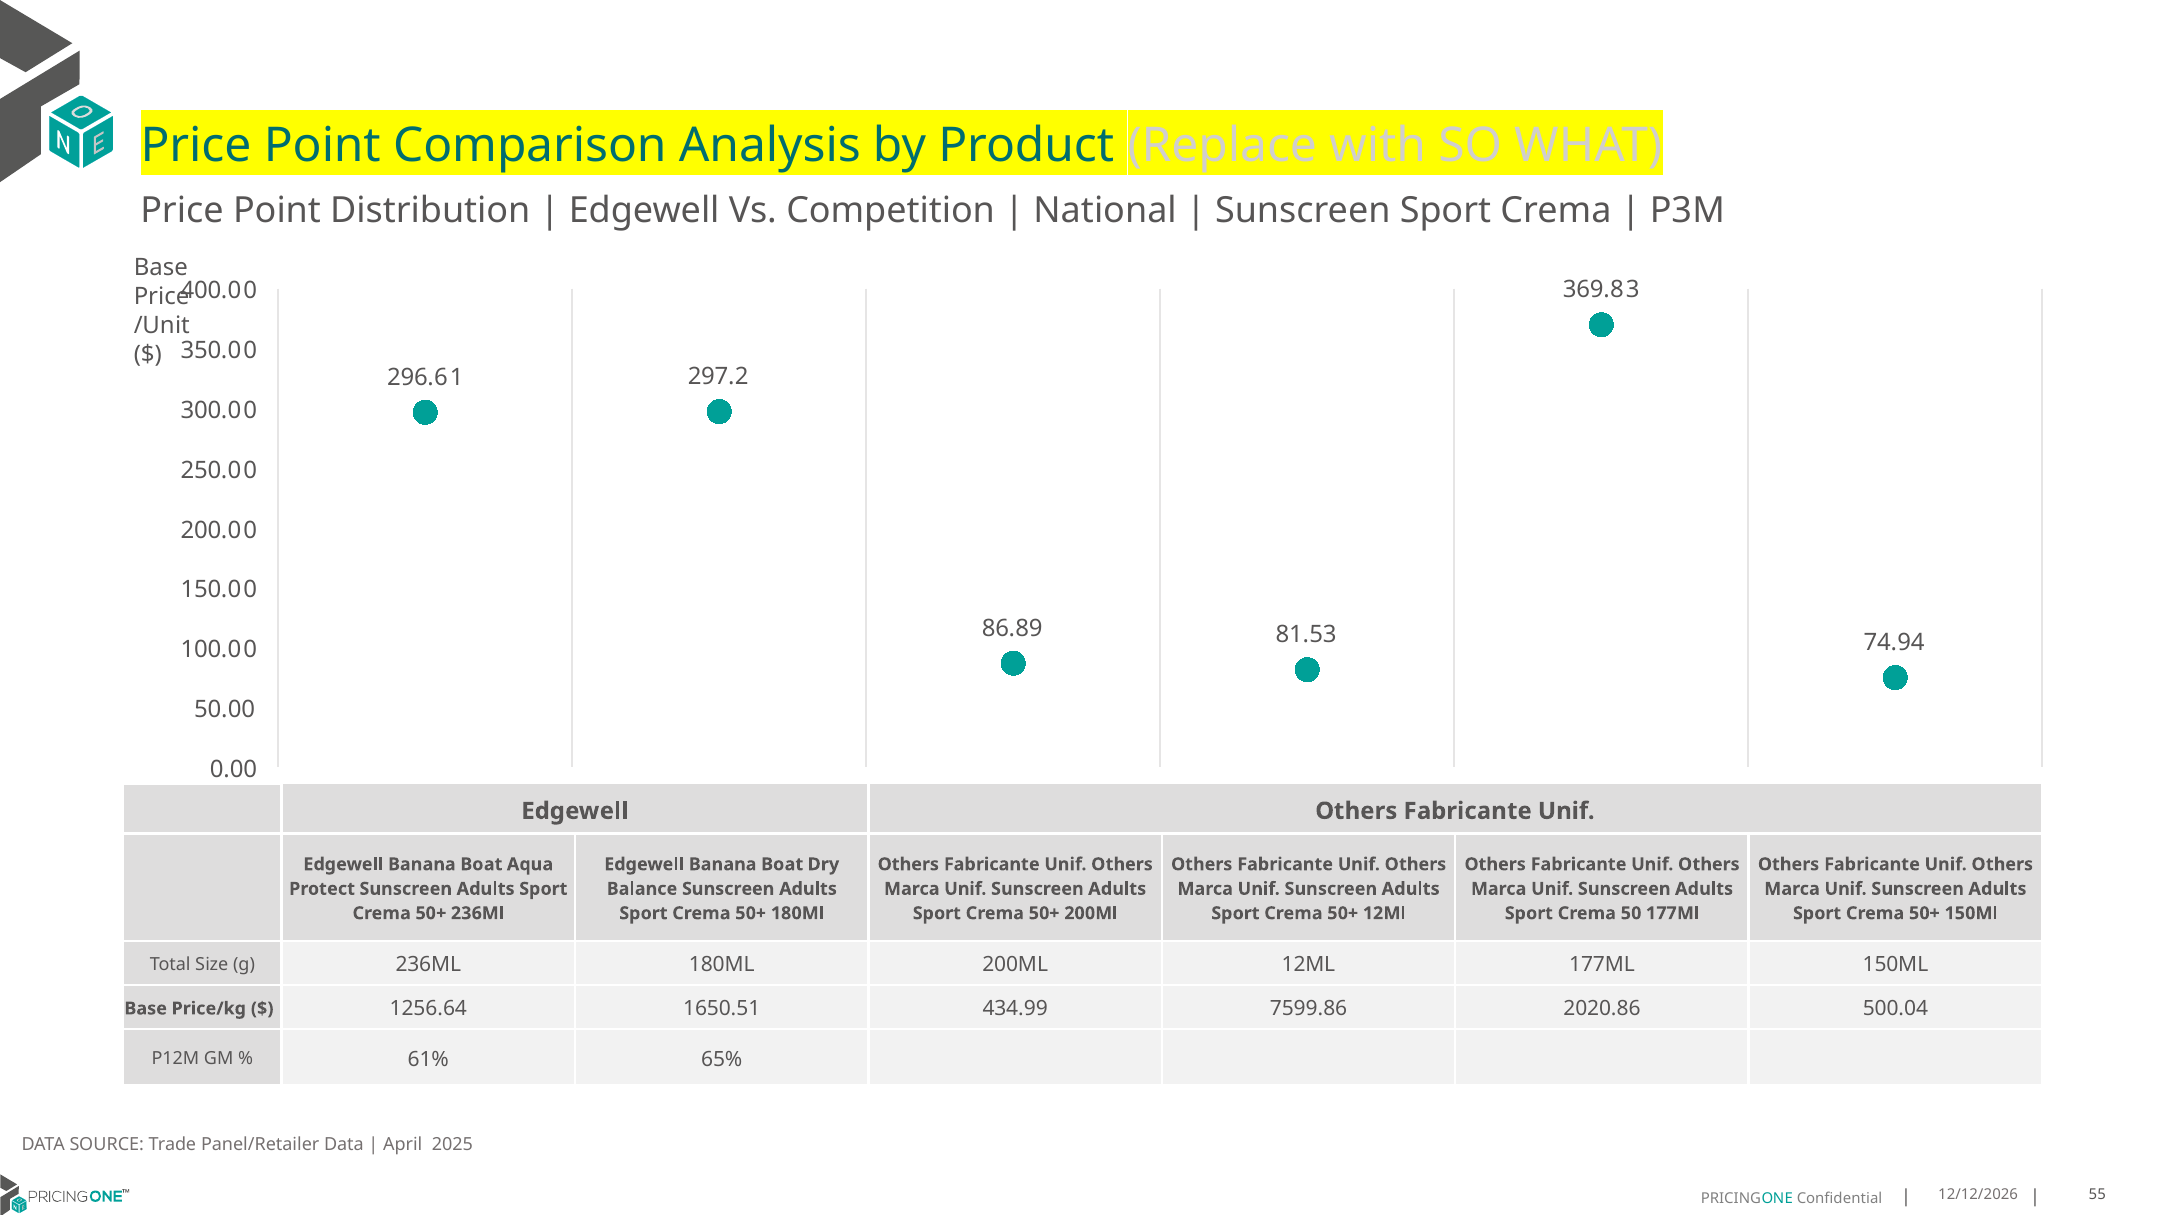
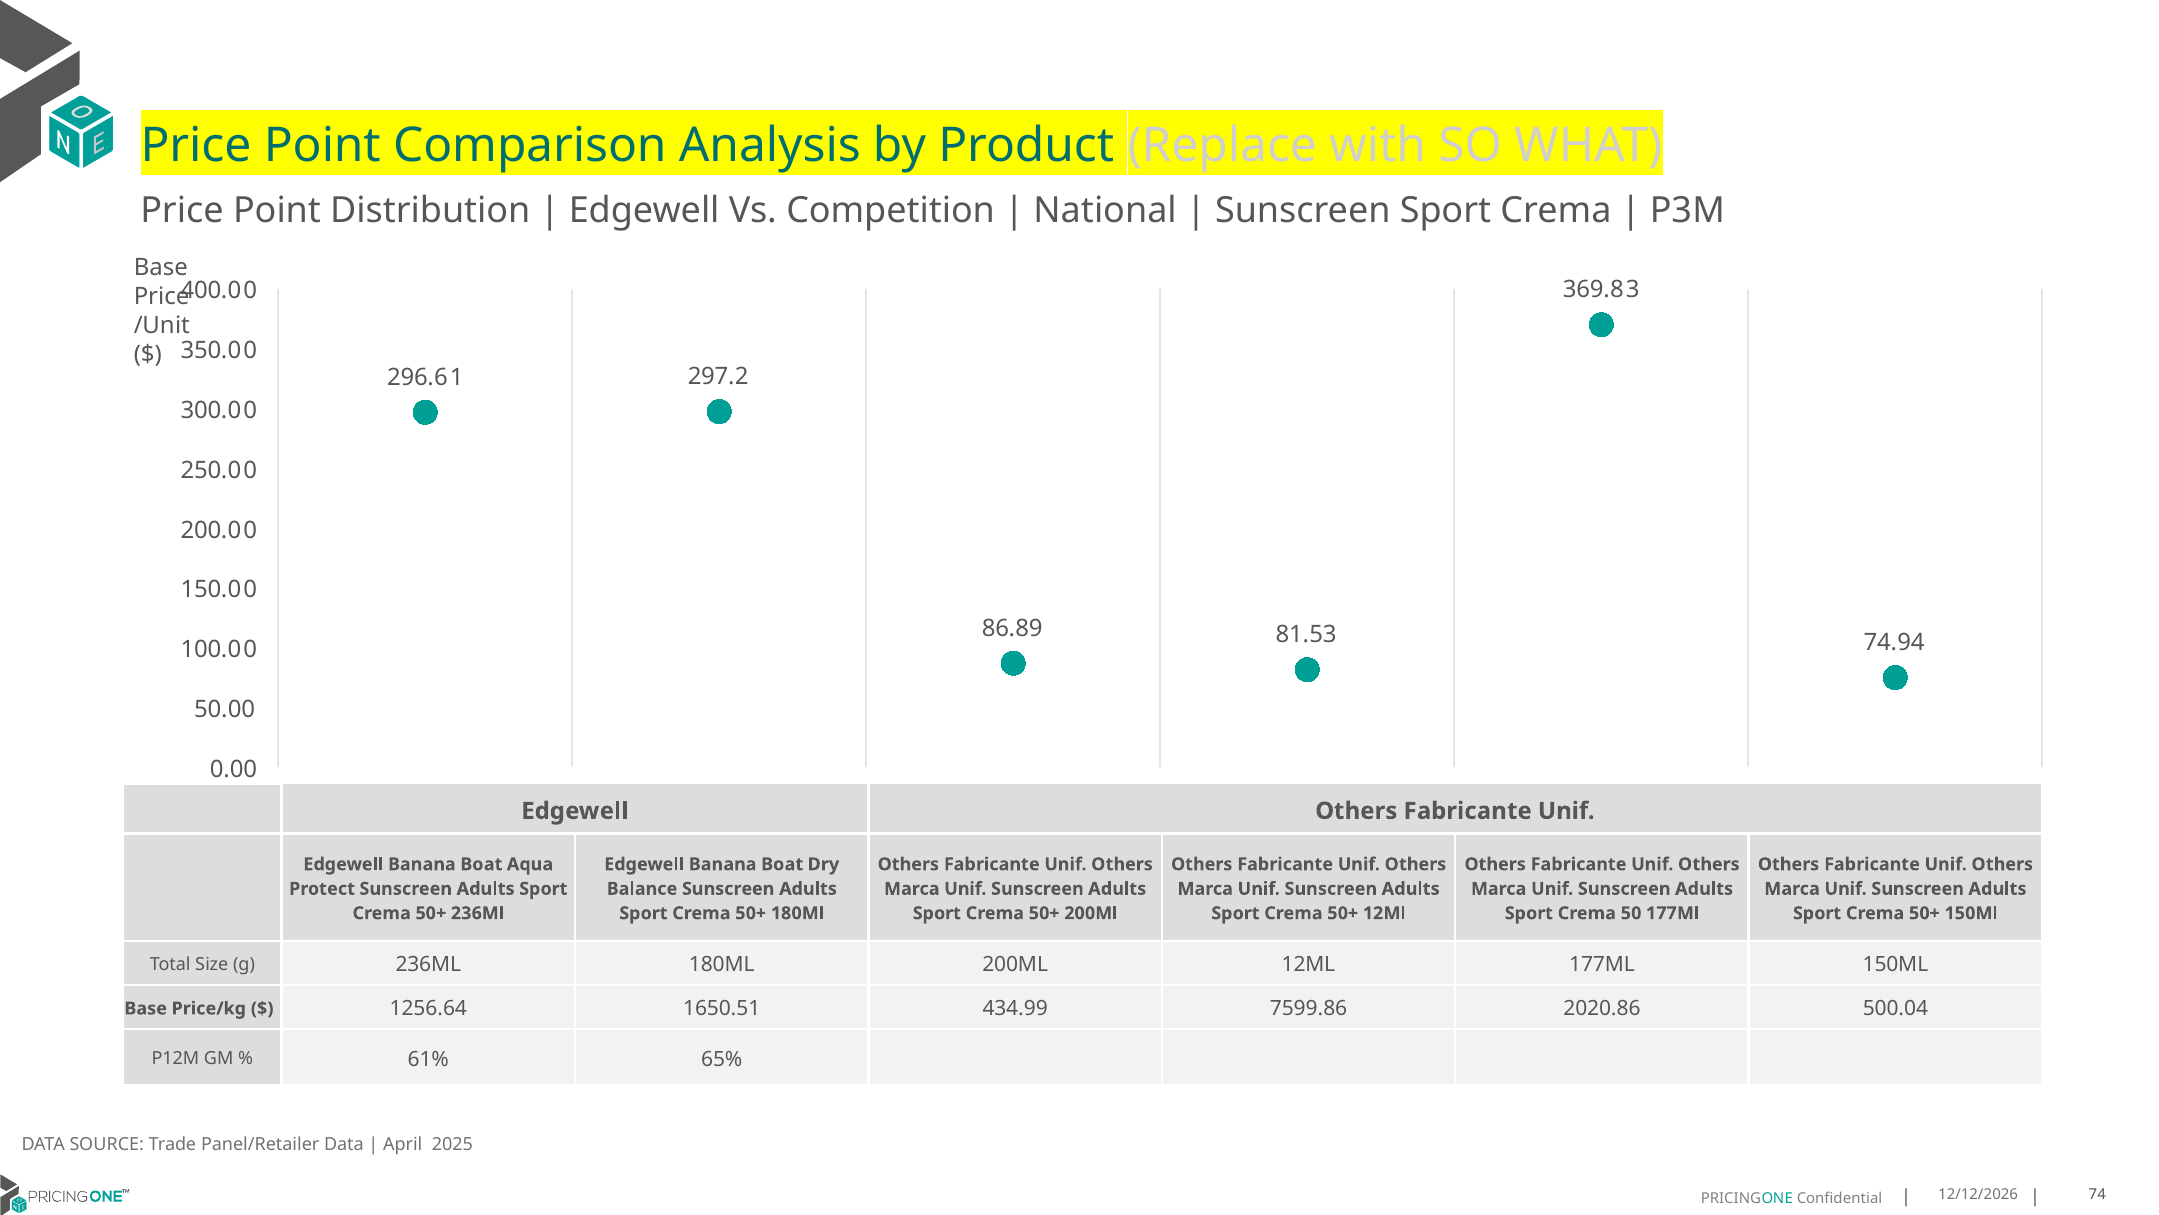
55: 55 -> 74 (2097, 1194)
